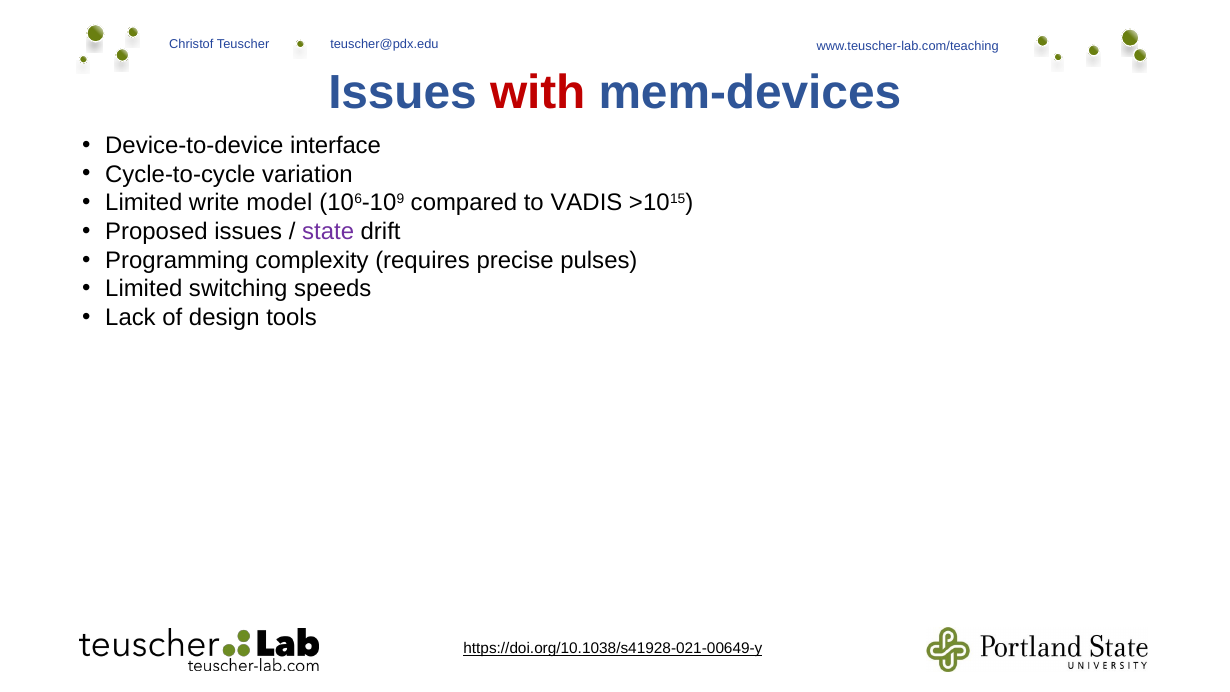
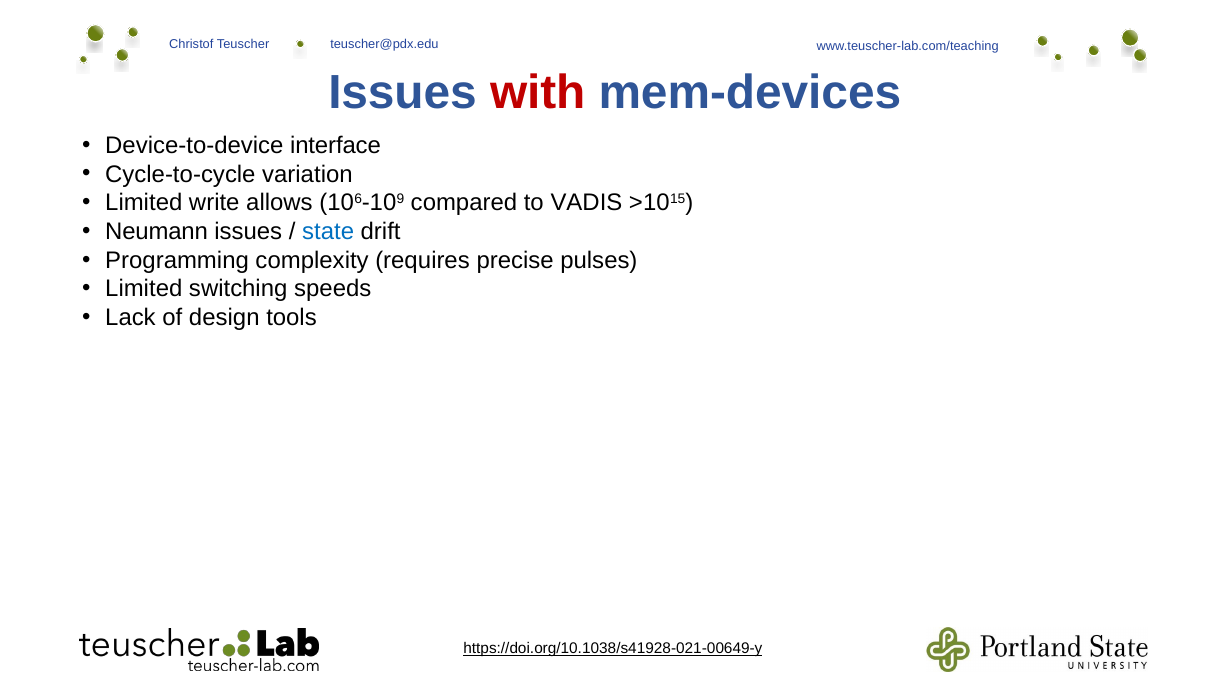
model: model -> allows (279, 203)
Proposed: Proposed -> Neumann (157, 232)
state colour: purple -> blue (328, 232)
